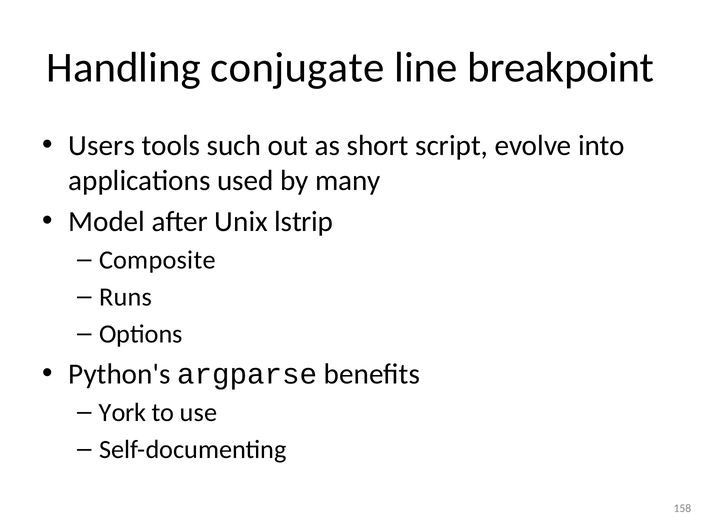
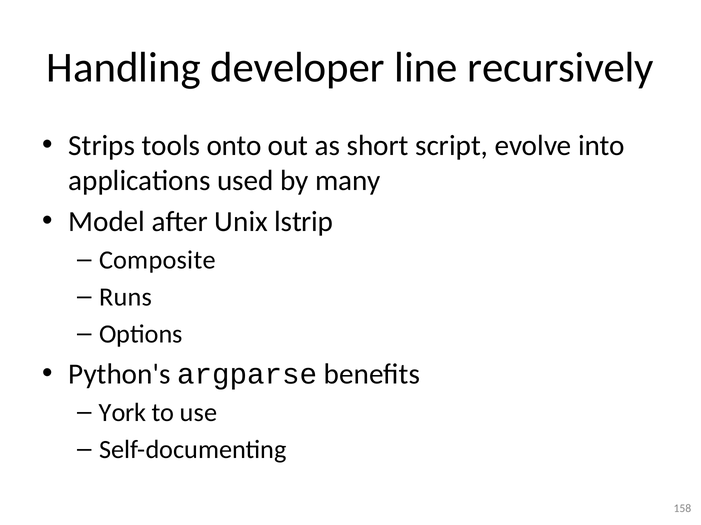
conjugate: conjugate -> developer (298, 68)
breakpoint: breakpoint -> recursively (561, 68)
Users: Users -> Strips (102, 146)
such: such -> onto (234, 146)
